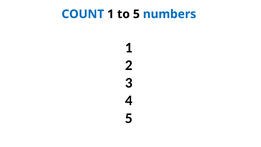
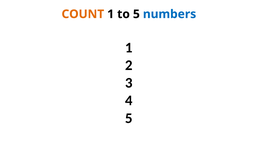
COUNT colour: blue -> orange (83, 14)
